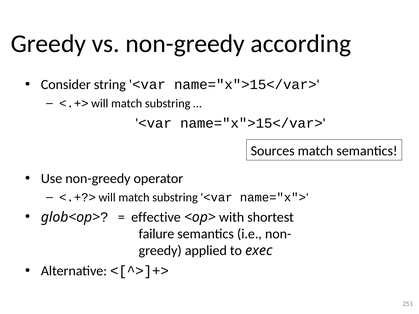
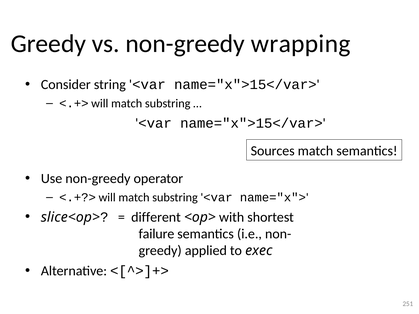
according: according -> wrapping (301, 44)
glob<op>: glob<op> -> slice<op> (70, 217)
effective: effective -> different (156, 217)
